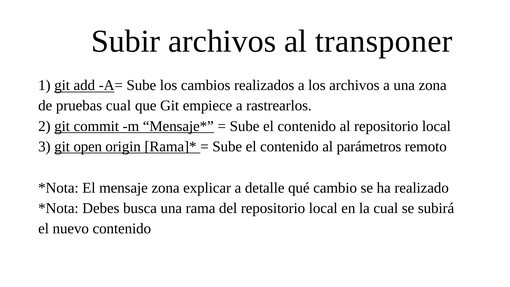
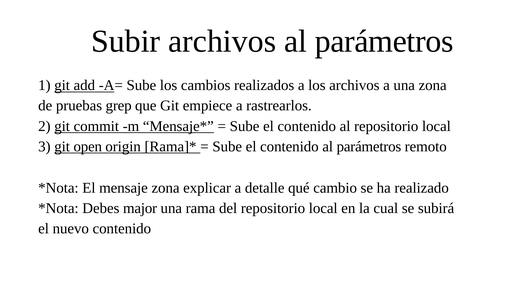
archivos al transponer: transponer -> parámetros (384, 41)
pruebas cual: cual -> grep (119, 106)
busca: busca -> major (140, 208)
